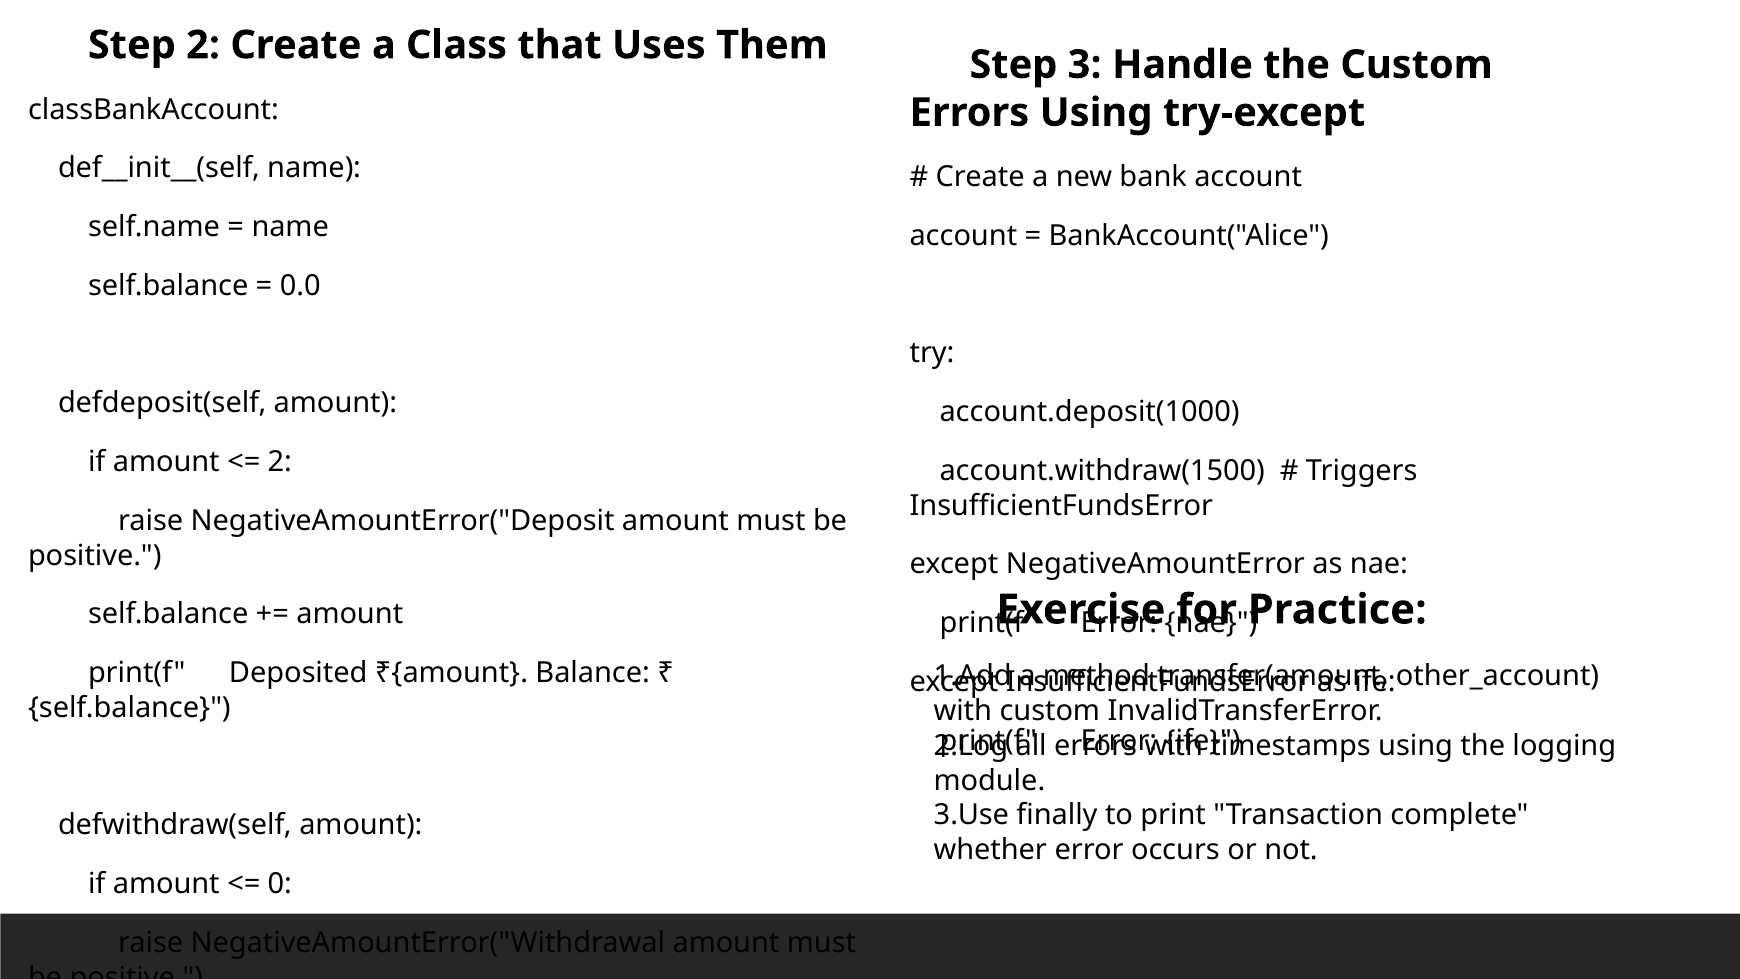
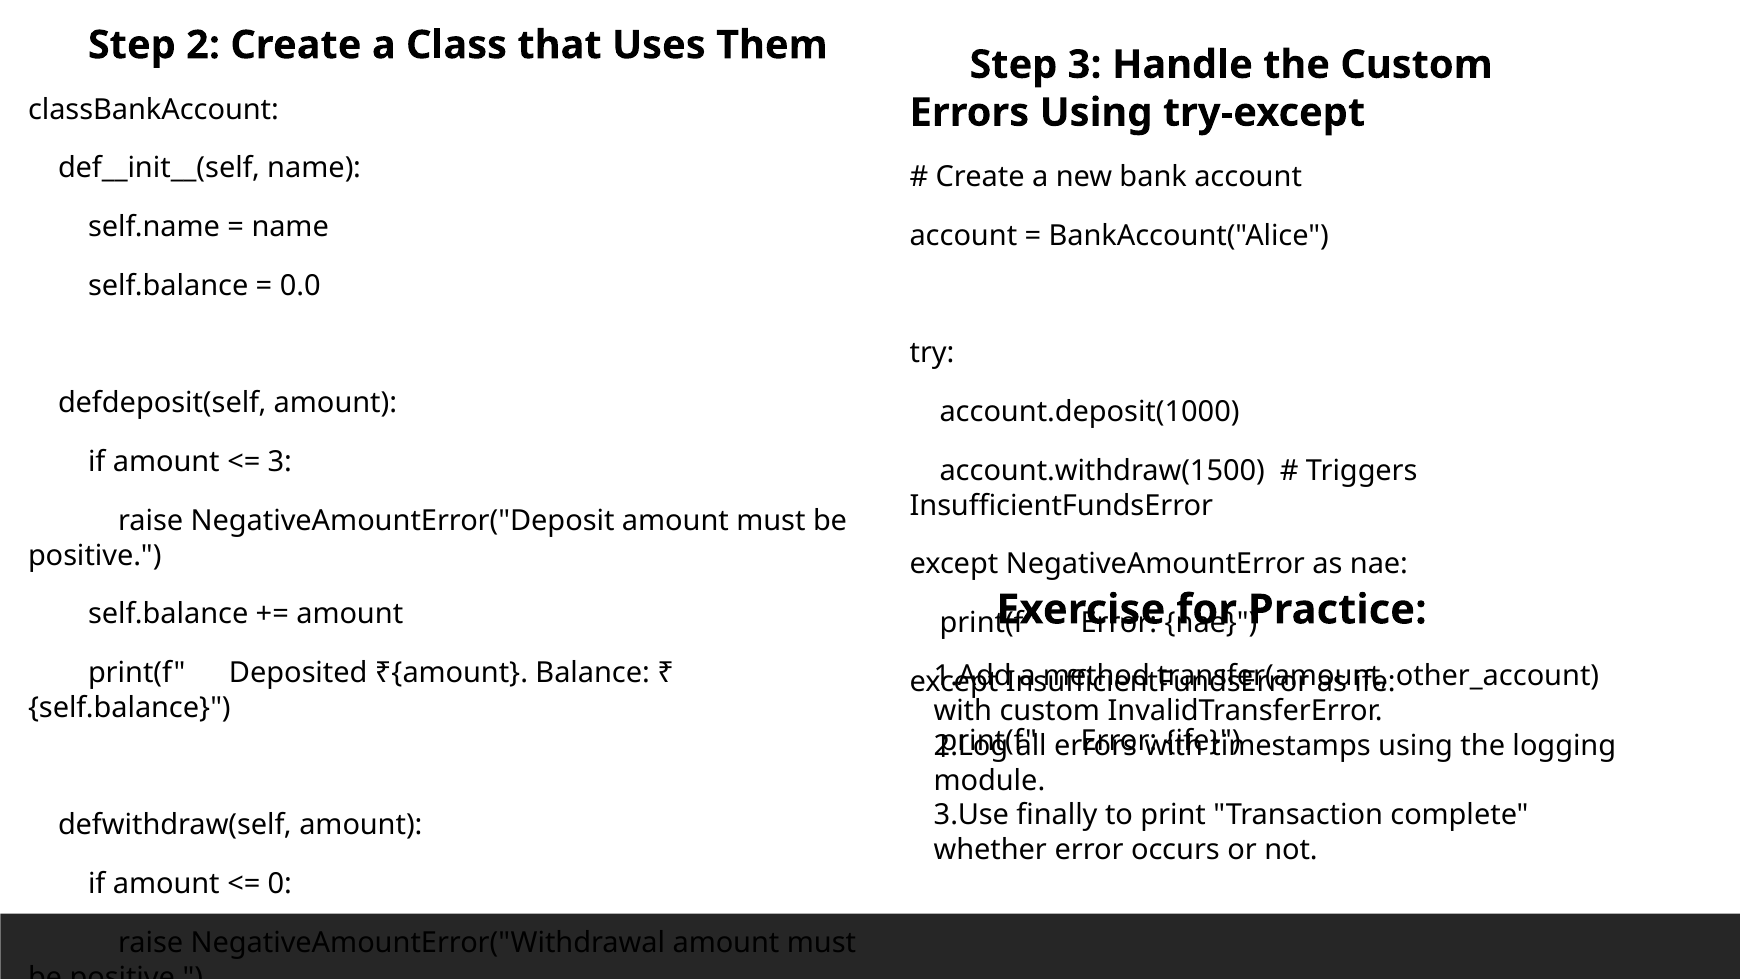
2: 2 -> 3 (280, 462)
